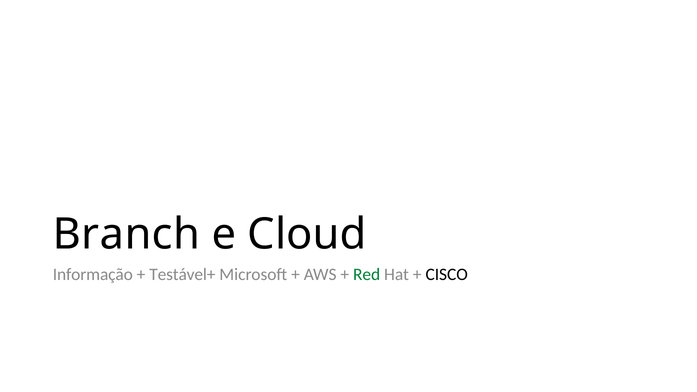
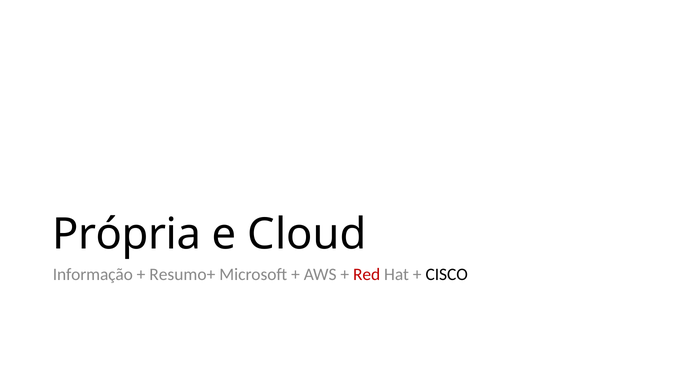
Branch: Branch -> Própria (127, 234)
Testável+: Testável+ -> Resumo+ (182, 274)
Red colour: green -> red (367, 274)
